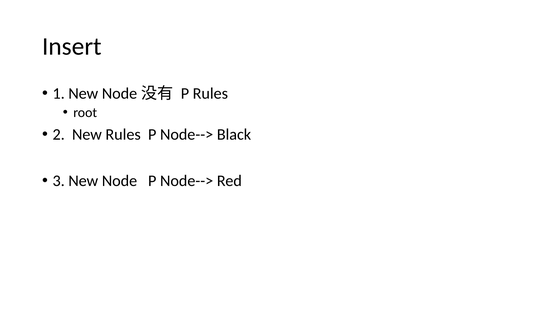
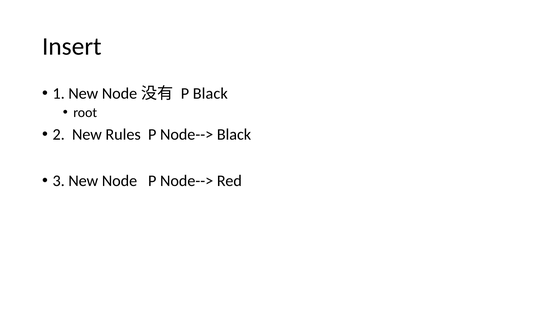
P Rules: Rules -> Black (210, 93)
